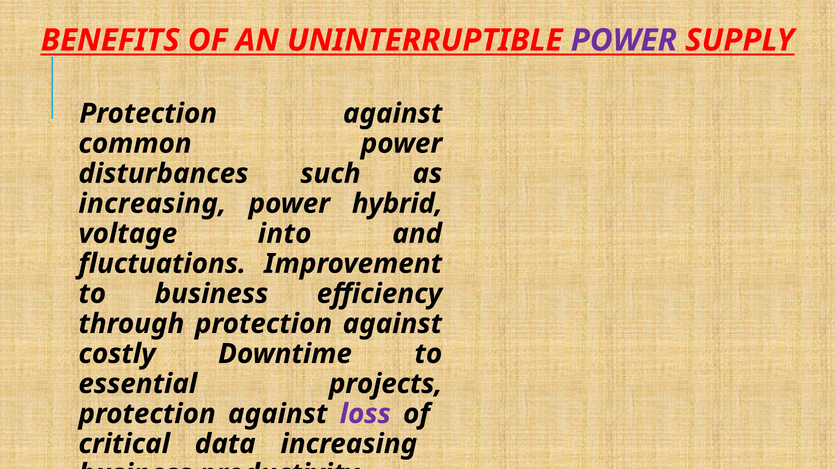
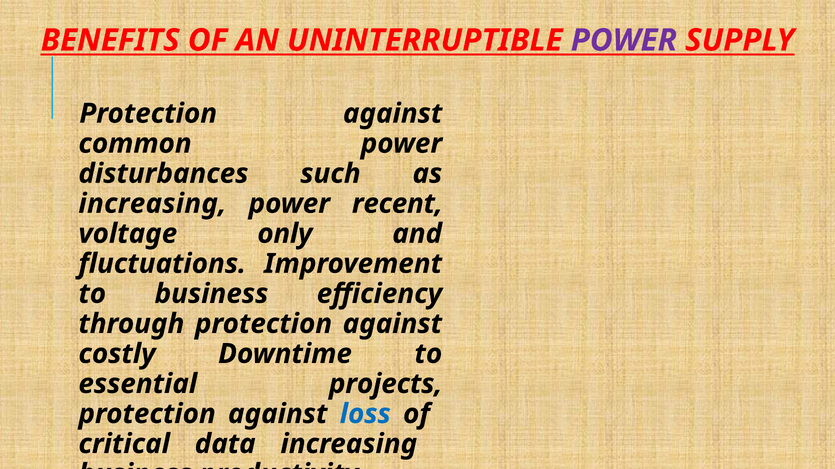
hybrid: hybrid -> recent (397, 204)
into: into -> only (285, 234)
loss colour: purple -> blue (365, 414)
